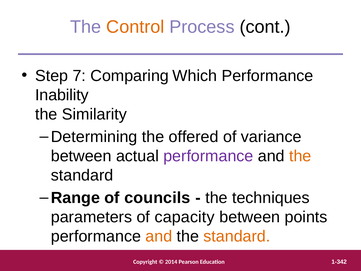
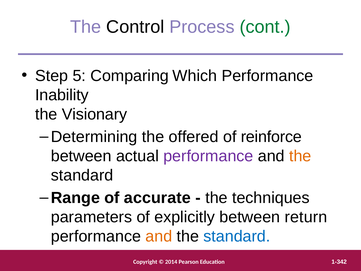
Control colour: orange -> black (135, 27)
cont colour: black -> green (265, 27)
7: 7 -> 5 (79, 76)
Similarity: Similarity -> Visionary (94, 114)
variance: variance -> reinforce (271, 137)
councils: councils -> accurate (157, 198)
capacity: capacity -> explicitly (185, 217)
points: points -> return (306, 217)
standard colour: orange -> blue (237, 236)
